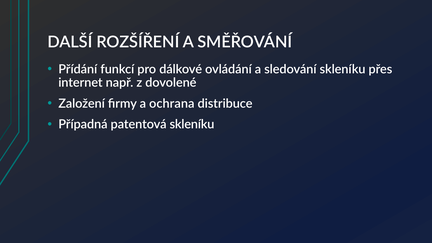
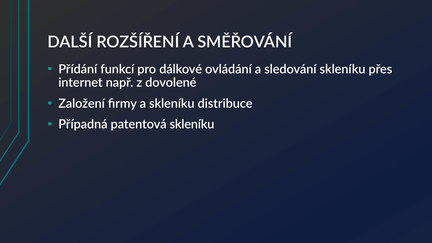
a ochrana: ochrana -> skleníku (172, 104)
